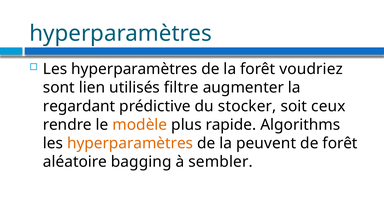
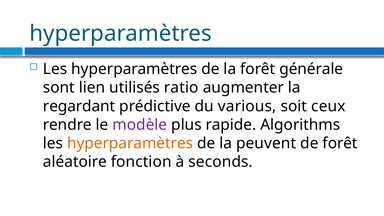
voudriez: voudriez -> générale (311, 69)
filtre: filtre -> ratio (181, 88)
stocker: stocker -> various (247, 106)
modèle colour: orange -> purple (140, 125)
bagging: bagging -> fonction (141, 162)
sembler: sembler -> seconds (221, 162)
